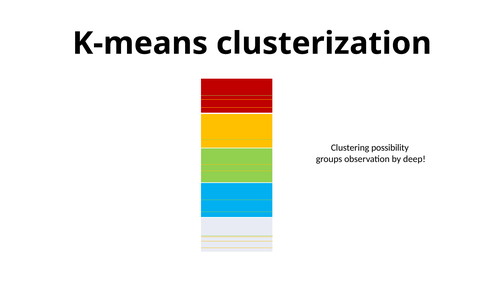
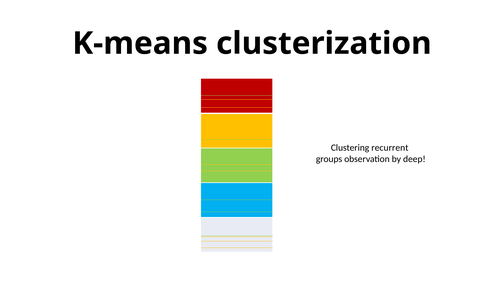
possibility: possibility -> recurrent (390, 148)
